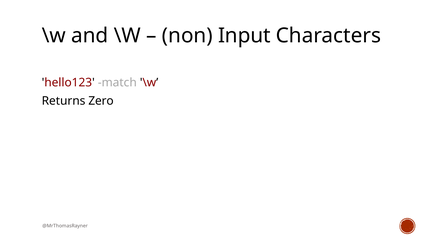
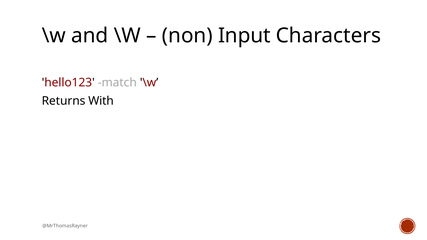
Zero: Zero -> With (101, 101)
